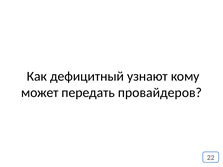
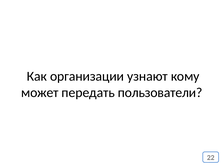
дефицитный: дефицитный -> организации (87, 76)
провайдеров: провайдеров -> пользователи (160, 93)
